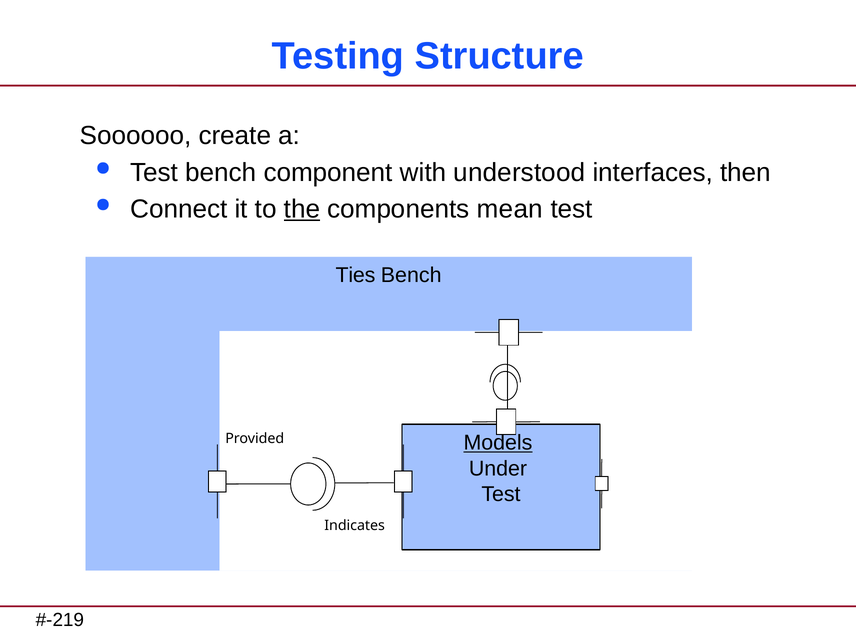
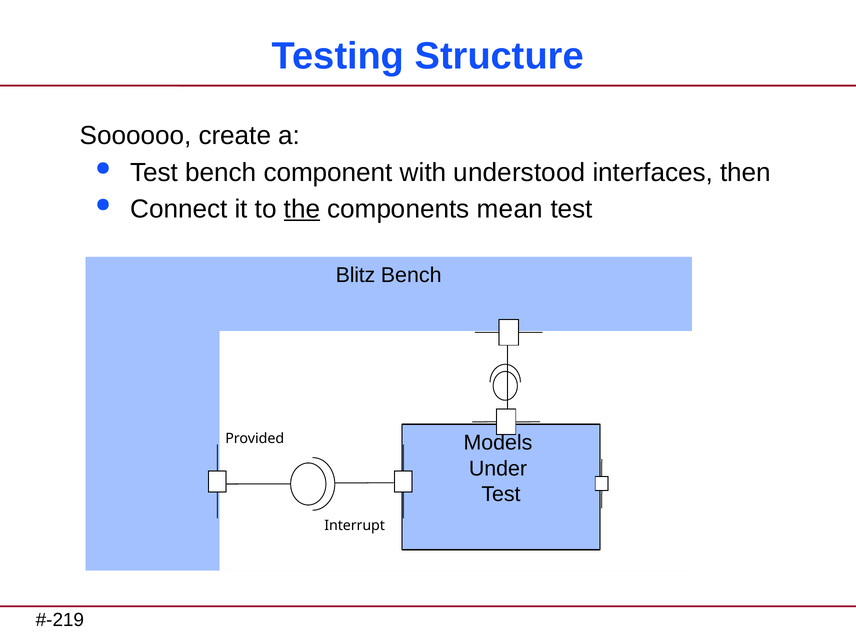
Ties: Ties -> Blitz (355, 275)
Models underline: present -> none (498, 443)
Indicates: Indicates -> Interrupt (355, 526)
